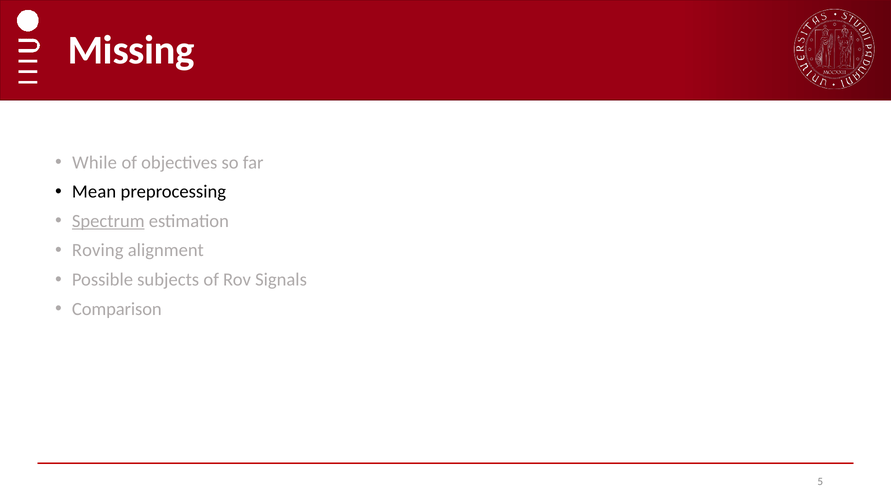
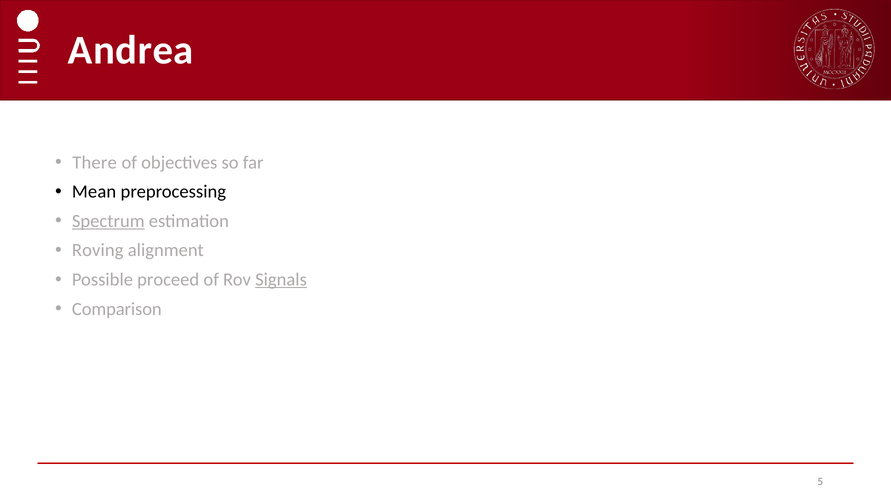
Missing: Missing -> Andrea (131, 51)
While: While -> There (95, 162)
subjects: subjects -> proceed (168, 280)
Signals underline: none -> present (281, 280)
